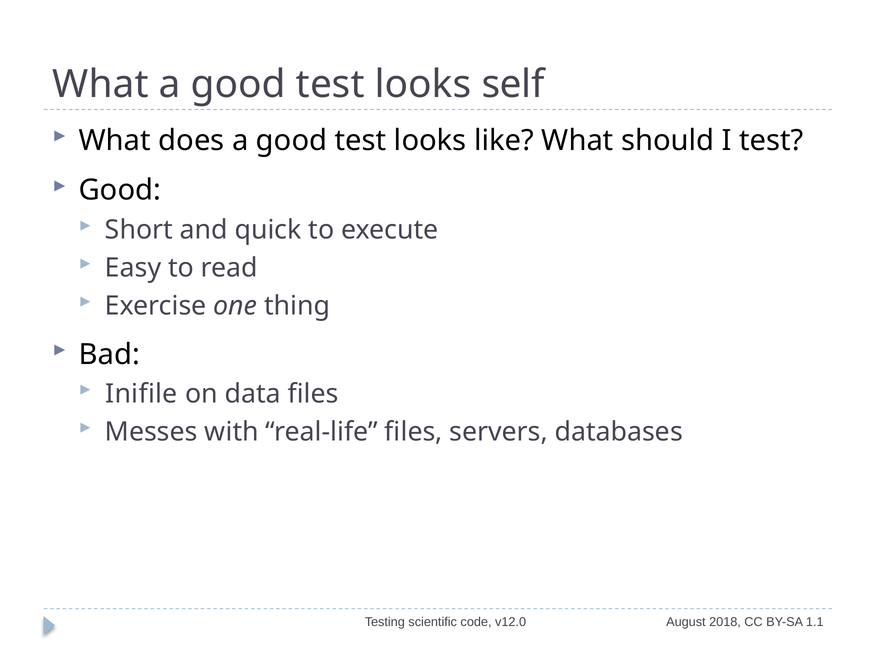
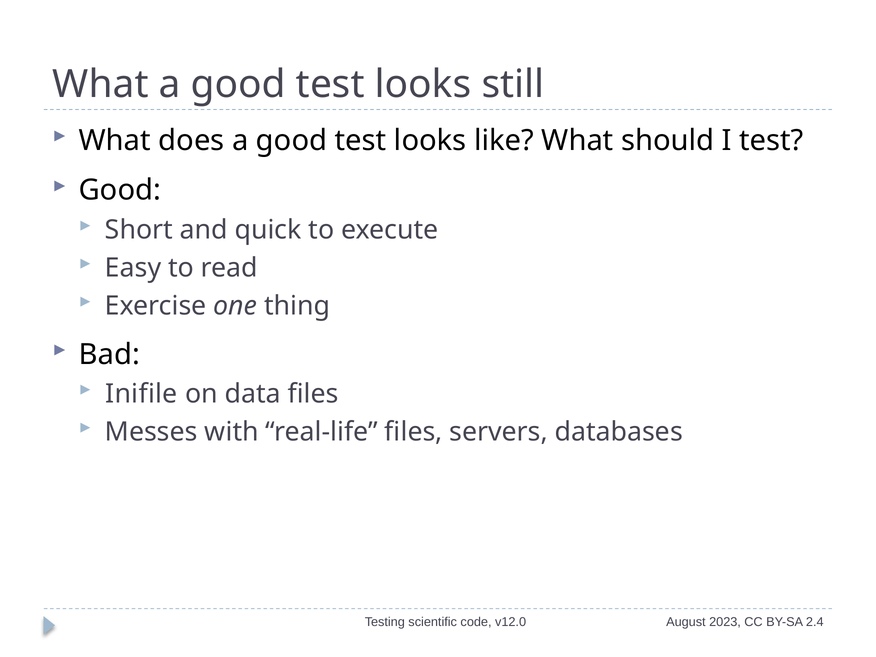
self: self -> still (513, 85)
2018: 2018 -> 2023 (725, 622)
1.1: 1.1 -> 2.4 (815, 622)
